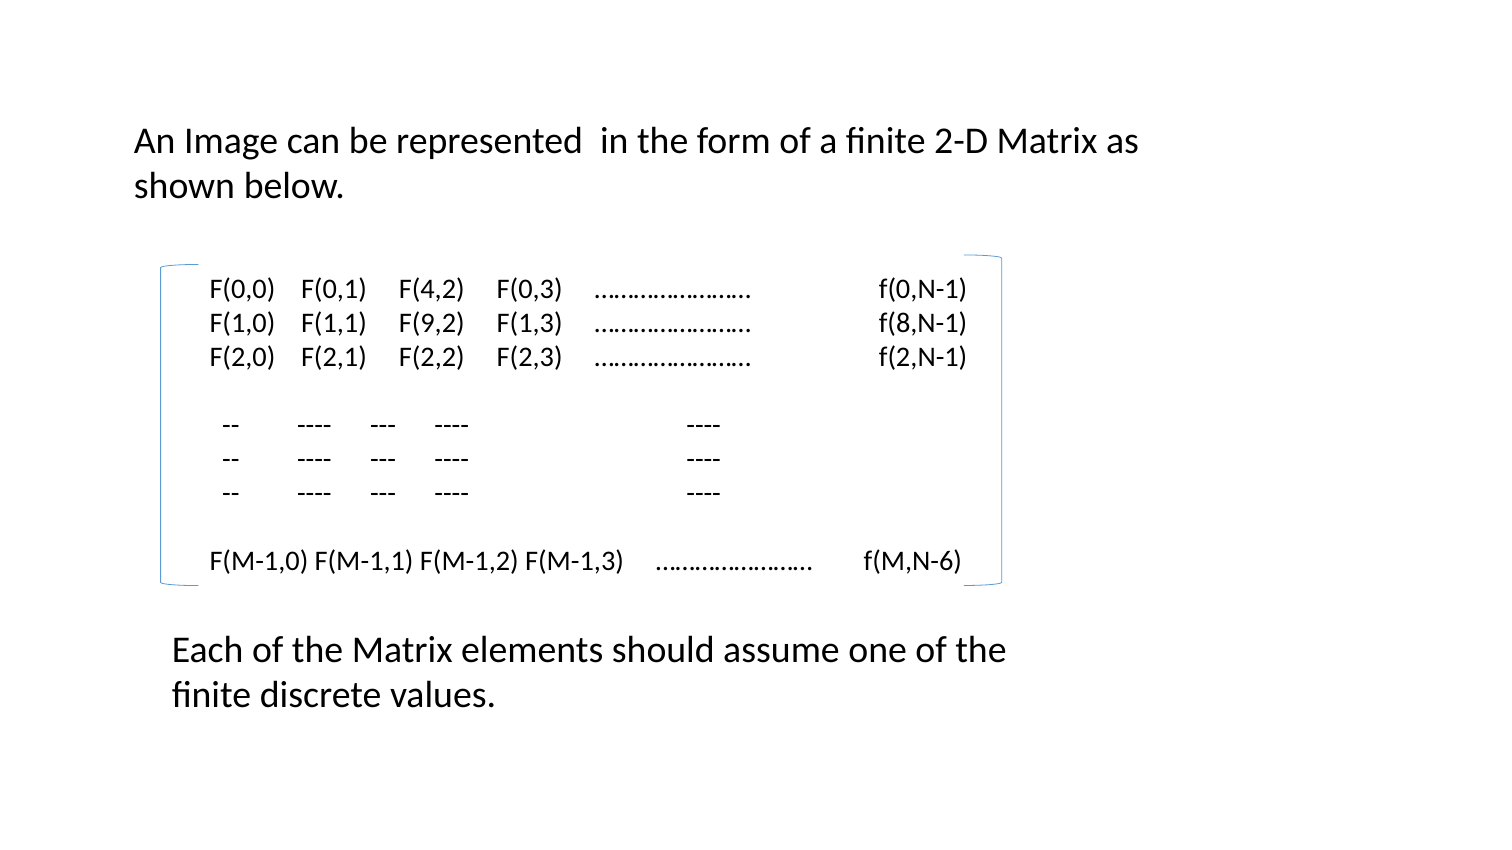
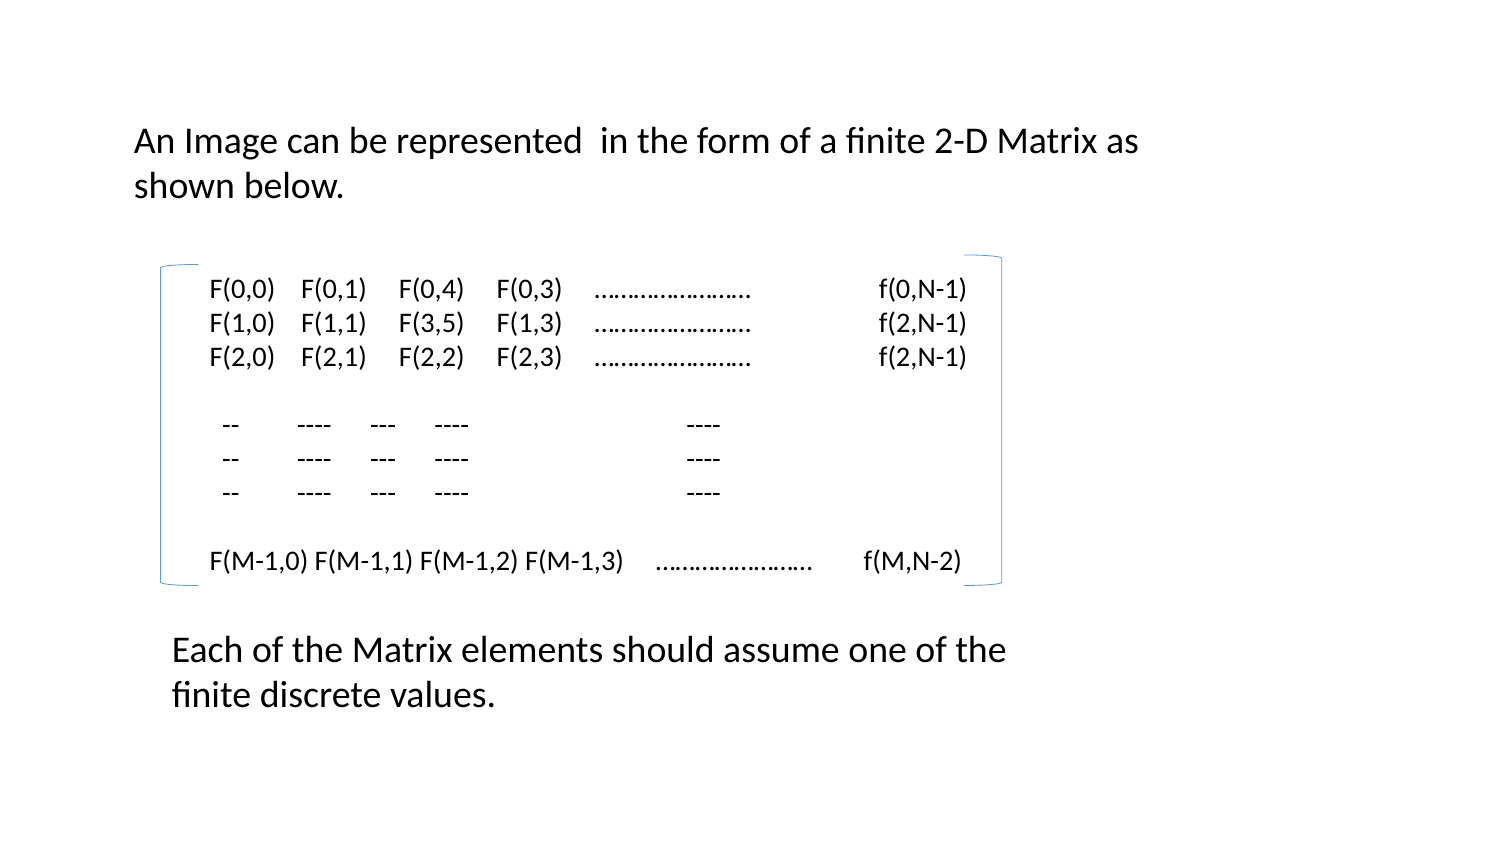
F(4,2: F(4,2 -> F(0,4 (432, 289)
F(9,2: F(9,2 -> F(3,5 (432, 323)
f(8,N-1: f(8,N-1 -> f(2,N-1 (923, 323)
f(M,N-6: f(M,N-6 -> f(M,N-2 (913, 561)
